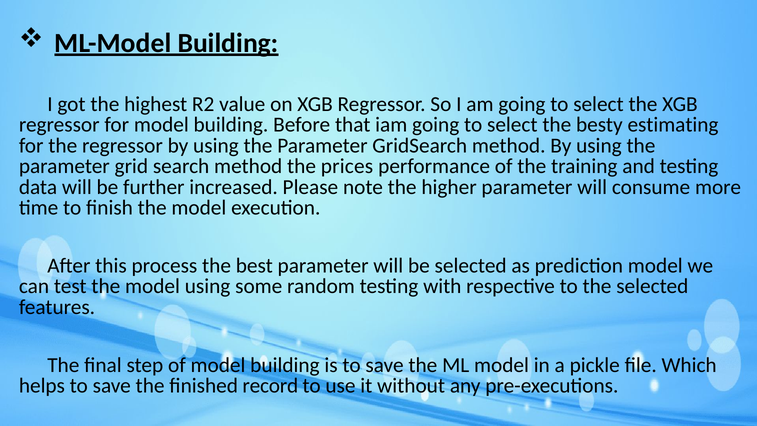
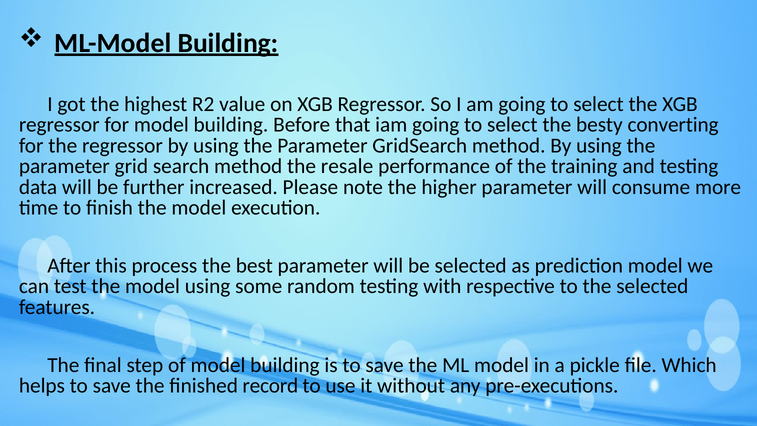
estimating: estimating -> converting (673, 125)
prices: prices -> resale (347, 166)
